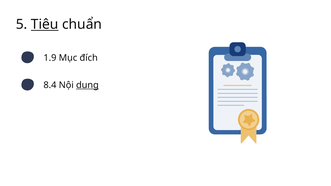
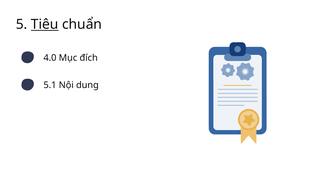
1.9: 1.9 -> 4.0 (50, 58)
8.4: 8.4 -> 5.1 (50, 85)
dung underline: present -> none (87, 85)
